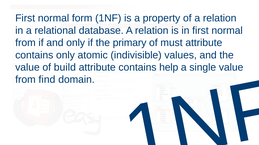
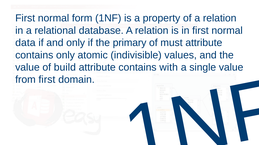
from: from -> data (25, 43)
help: help -> with (169, 67)
from find: find -> first (47, 80)
